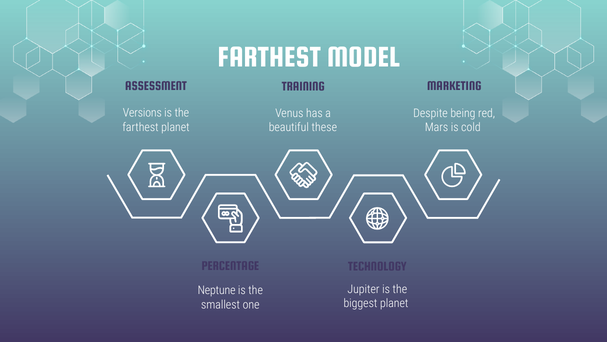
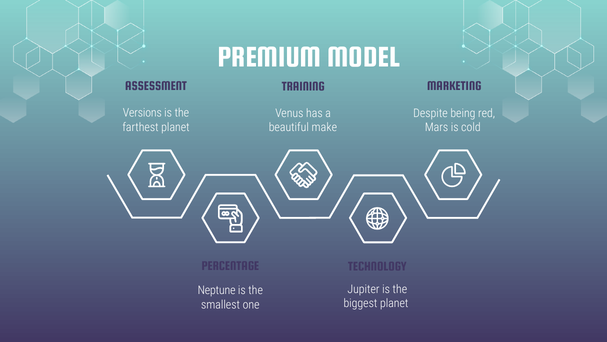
FARTHEST: FARTHEST -> PREMIUM (269, 57)
these: these -> make (324, 127)
